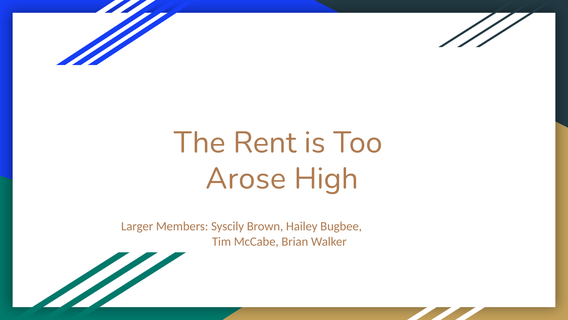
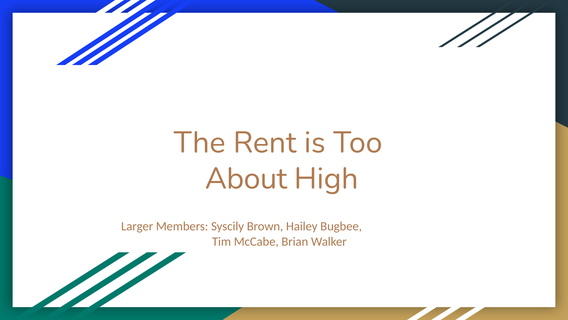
Arose: Arose -> About (246, 178)
